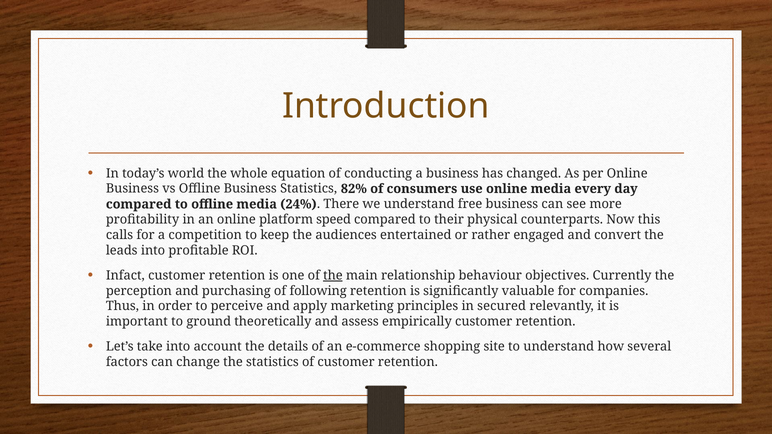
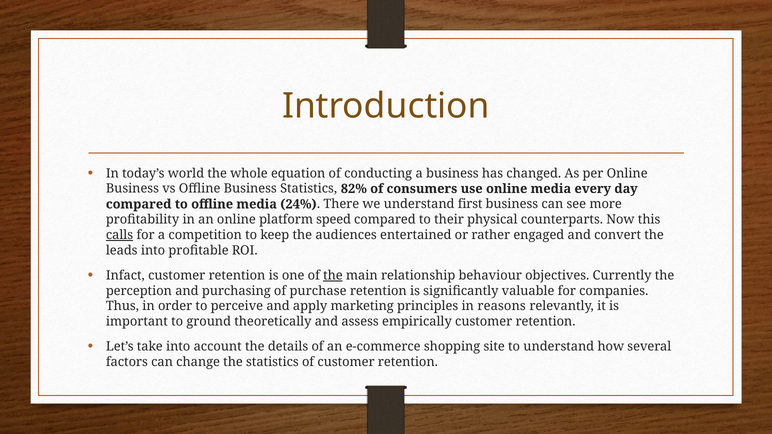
free: free -> first (470, 204)
calls underline: none -> present (120, 235)
following: following -> purchase (318, 291)
secured: secured -> reasons (502, 306)
